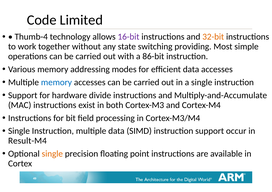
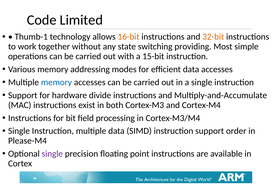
Thumb-4: Thumb-4 -> Thumb-1 (31, 37)
16-bit colour: purple -> orange (129, 37)
86-bit: 86-bit -> 15-bit (153, 56)
occur: occur -> order (236, 131)
Result-M4: Result-M4 -> Please-M4 (27, 141)
single colour: orange -> purple (52, 154)
